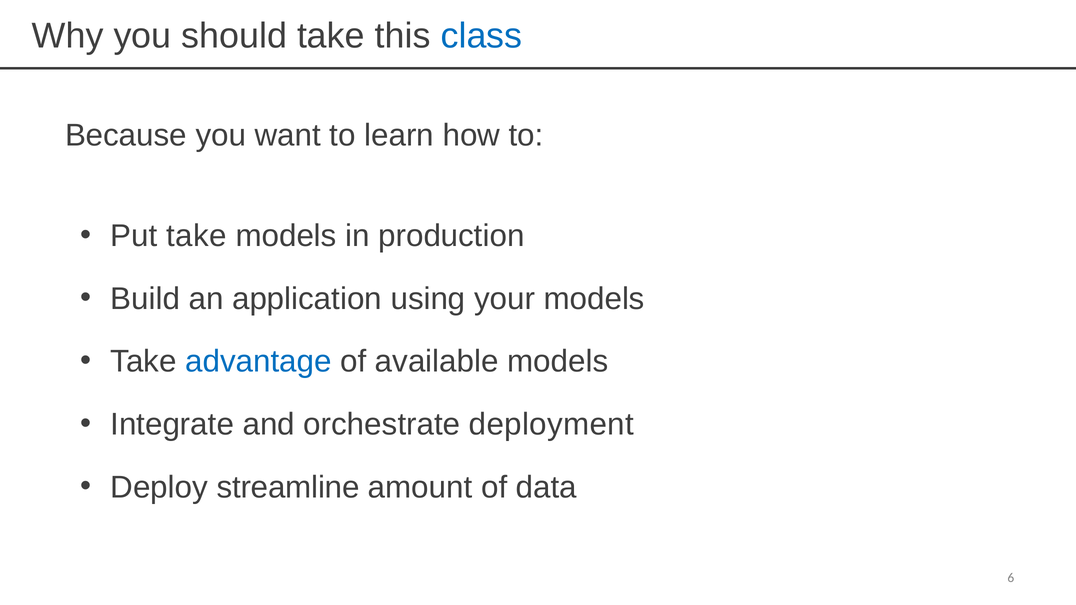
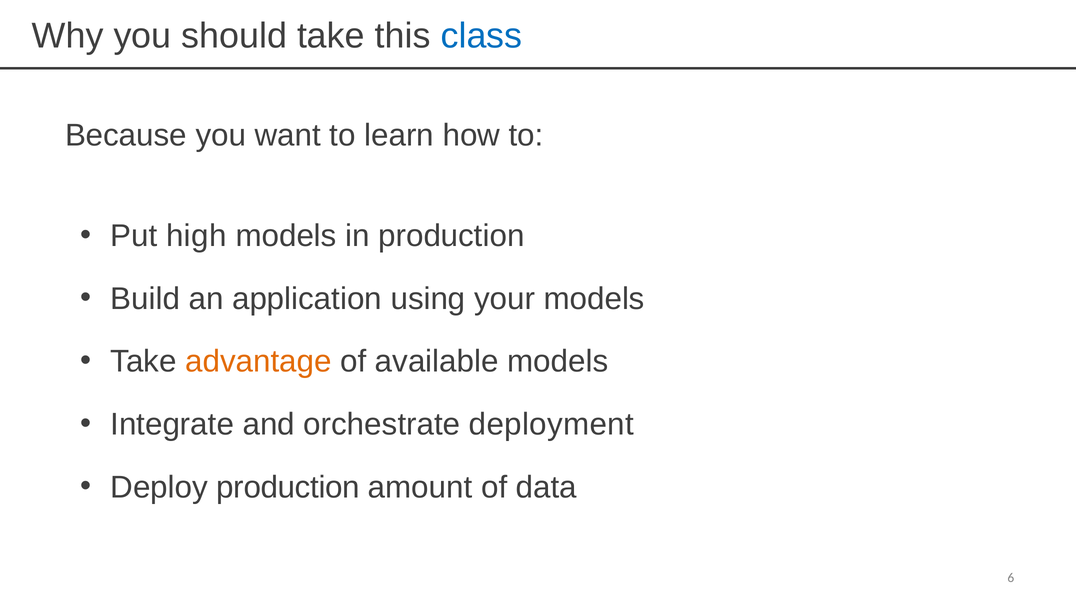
Put take: take -> high (196, 236)
advantage colour: blue -> orange (258, 362)
Deploy streamline: streamline -> production (288, 487)
